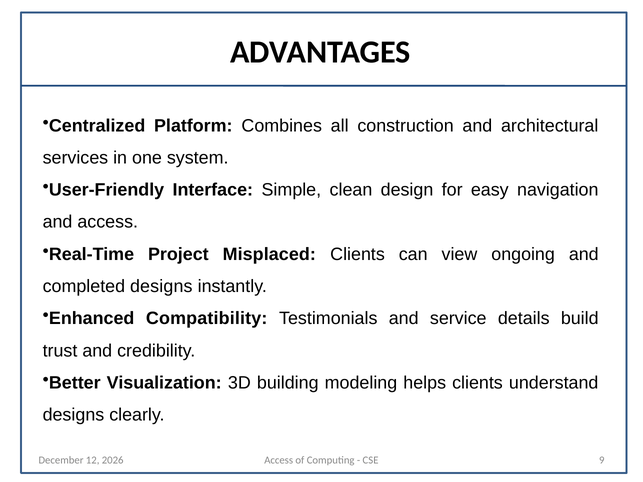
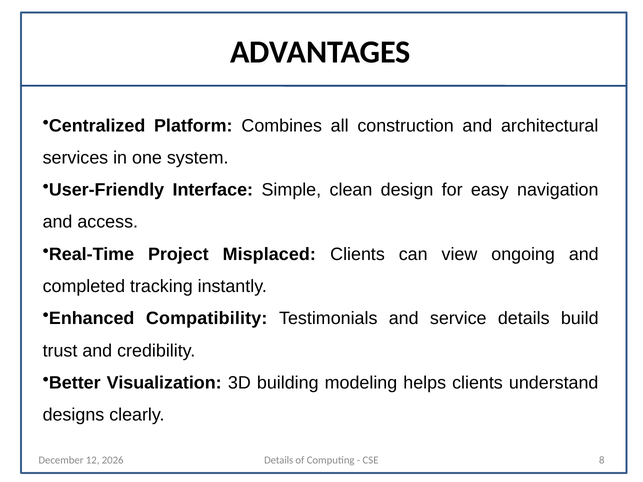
completed designs: designs -> tracking (161, 286)
Access: Access -> Details (279, 460)
9: 9 -> 8 (602, 460)
